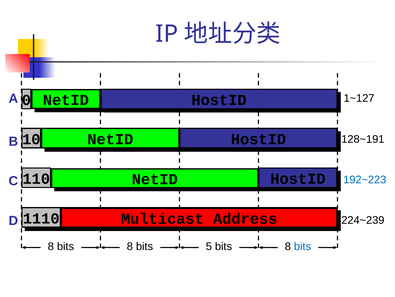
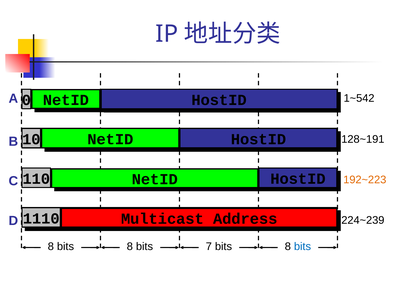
1~127: 1~127 -> 1~542 (359, 98)
192~223 colour: blue -> orange (365, 179)
5: 5 -> 7 (209, 246)
